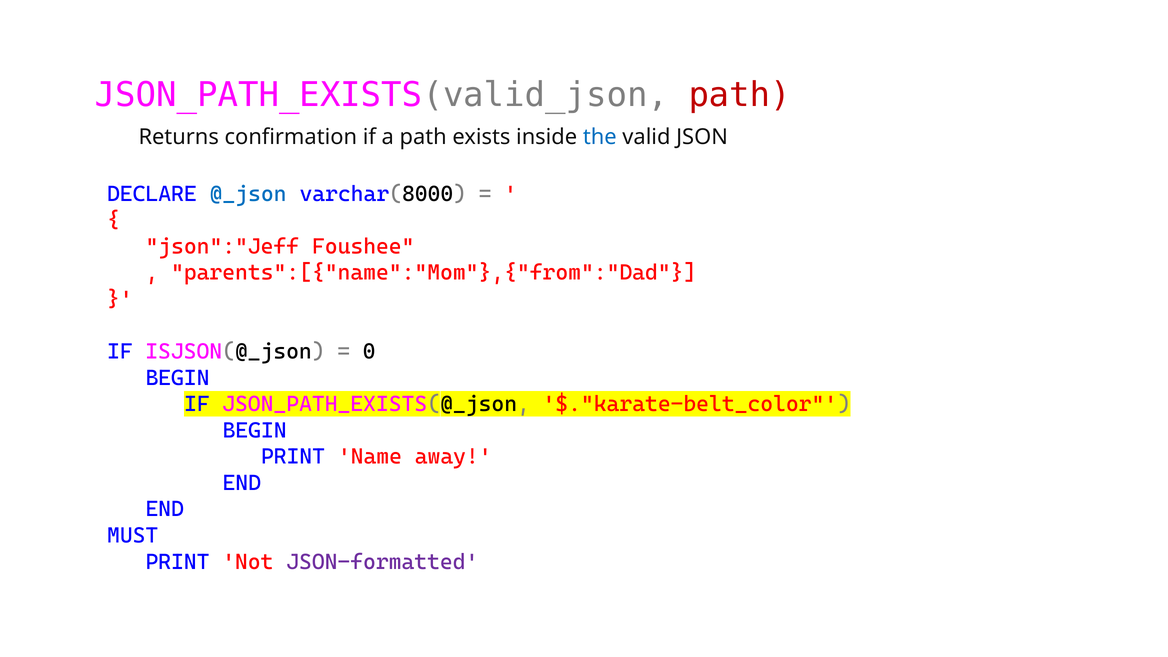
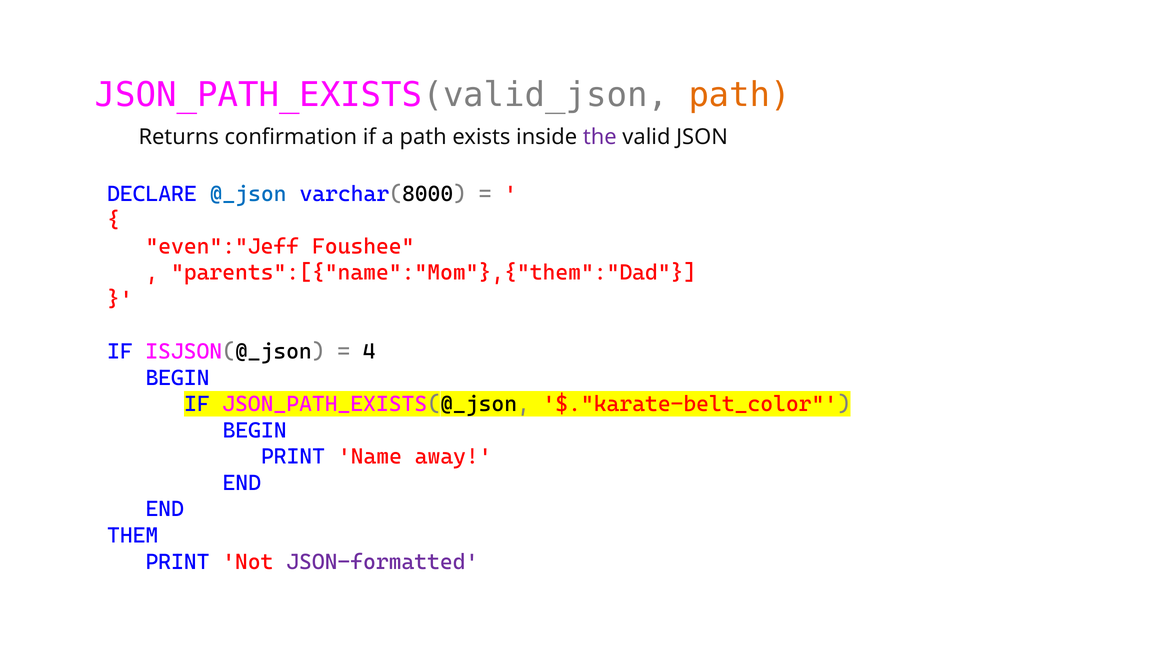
path colour: red -> orange (740, 95)
the colour: blue -> purple (600, 137)
json":"Jeff: json":"Jeff -> even":"Jeff (222, 246)
parents":[{"name":"Mom"},{"from":"Dad: parents":[{"name":"Mom"},{"from":"Dad -> parents":[{"name":"Mom"},{"them":"Dad (434, 273)
0: 0 -> 4 (369, 352)
MUST: MUST -> THEM (133, 536)
